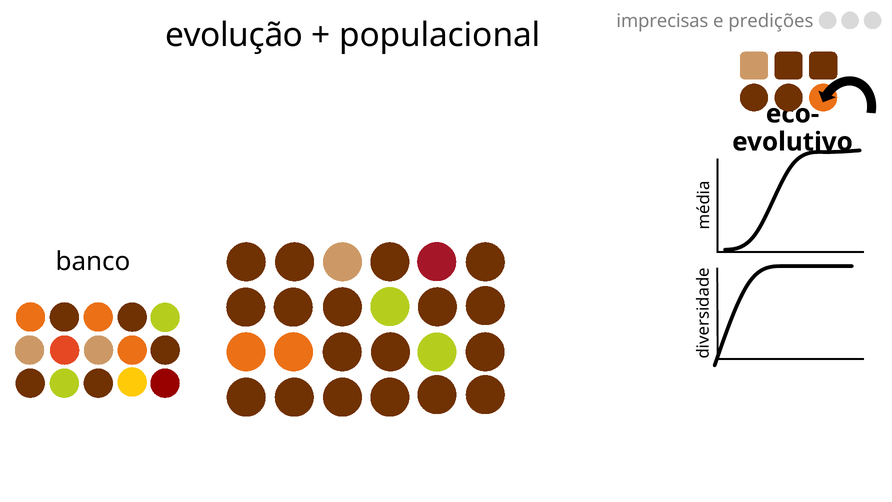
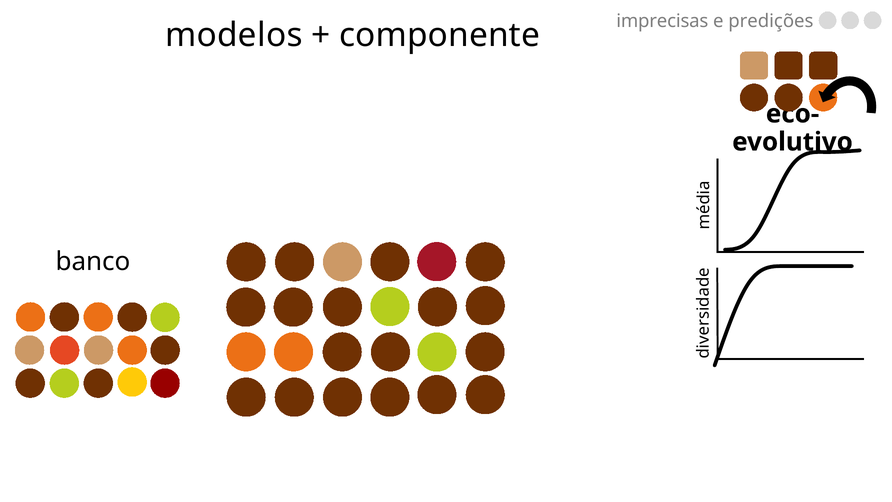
evolução: evolução -> modelos (234, 35)
populacional: populacional -> componente (440, 35)
